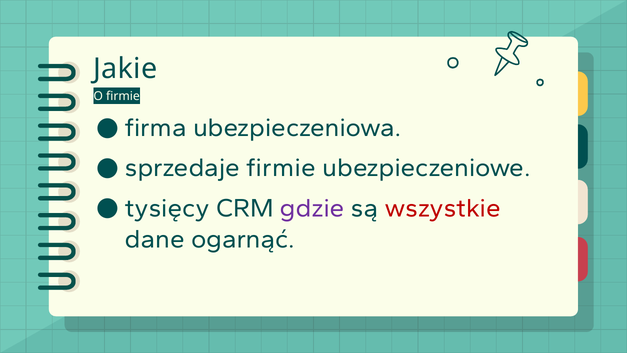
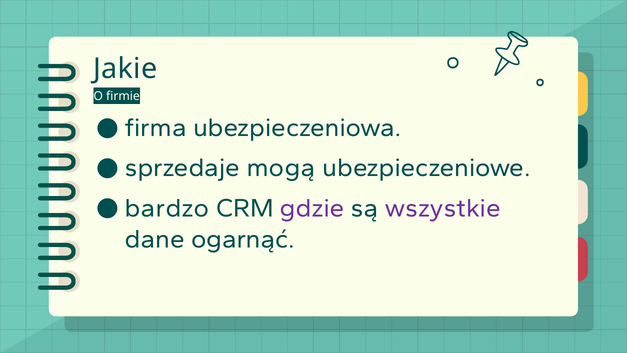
sprzedaje firmie: firmie -> mogą (281, 168)
tysięcy: tysięcy -> bardzo (167, 208)
wszystkie colour: red -> purple (443, 208)
